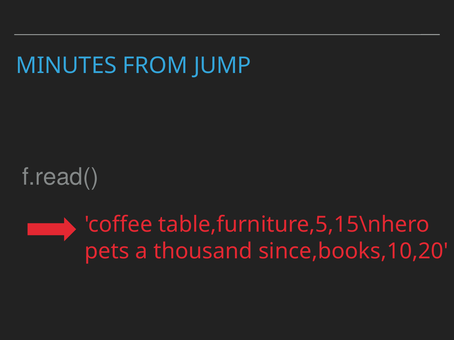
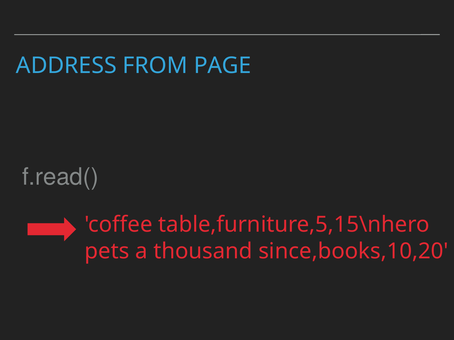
MINUTES: MINUTES -> ADDRESS (66, 66)
JUMP: JUMP -> PAGE (223, 66)
